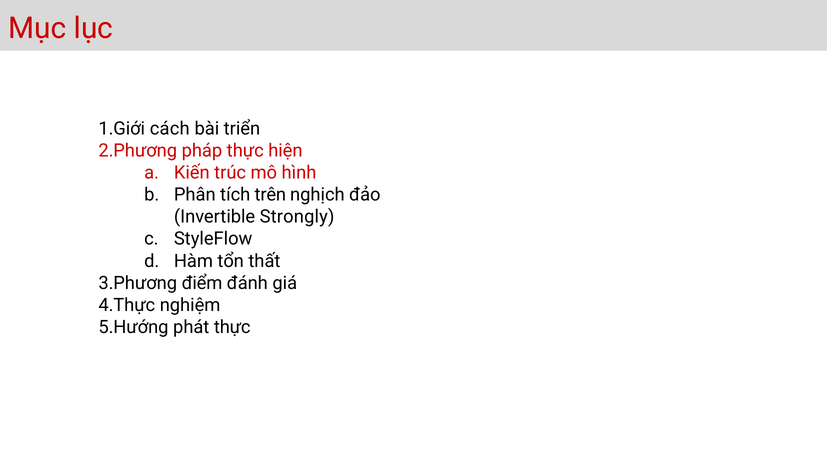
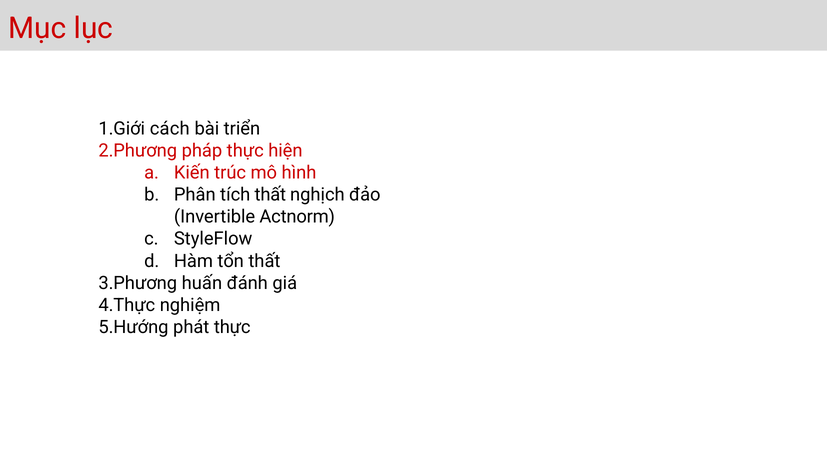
tích trên: trên -> thất (270, 195)
Strongly: Strongly -> Actnorm (297, 217)
điểm: điểm -> huấn (202, 283)
